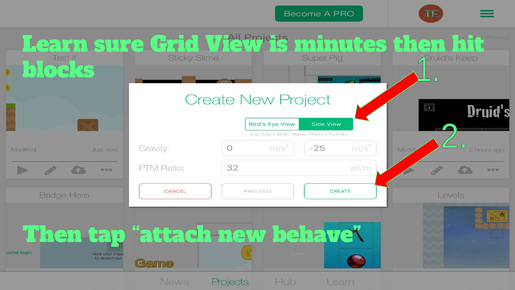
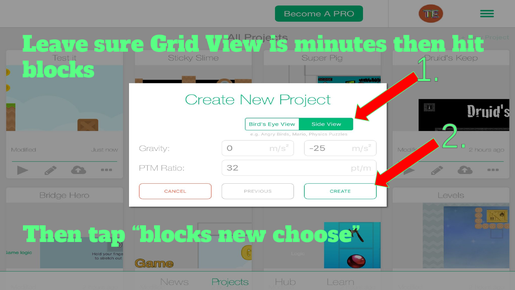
Learn: Learn -> Leave (55, 45)
tap attach: attach -> blocks (172, 235)
behave: behave -> choose (317, 235)
